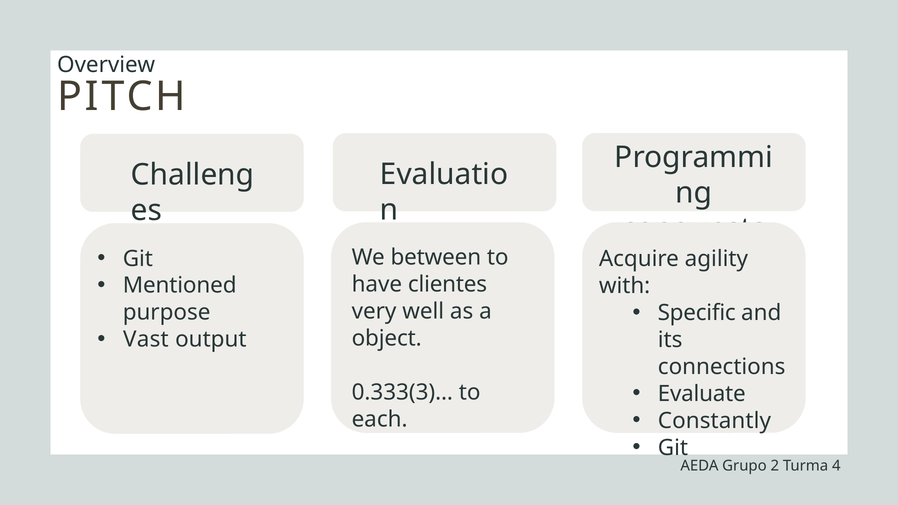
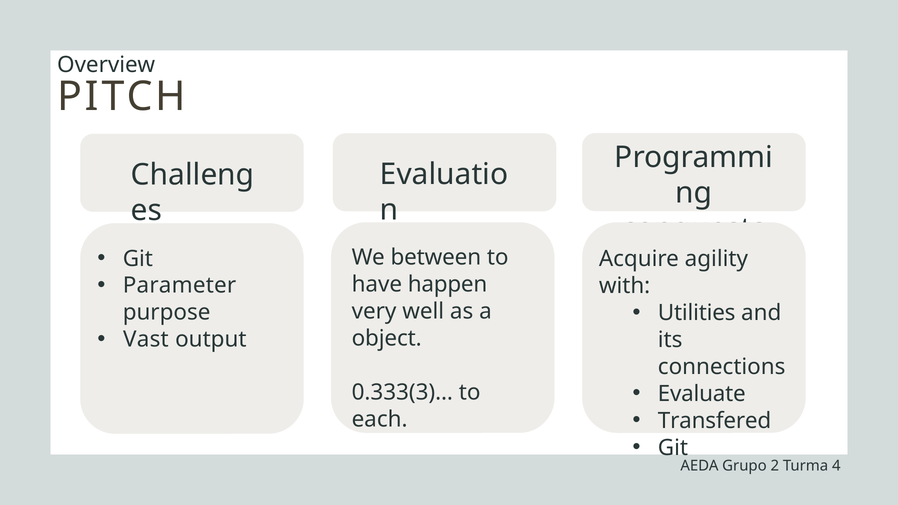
Mentioned: Mentioned -> Parameter (180, 286)
clientes: clientes -> happen (448, 285)
Specific: Specific -> Utilities (697, 313)
Constantly: Constantly -> Transfered (715, 421)
